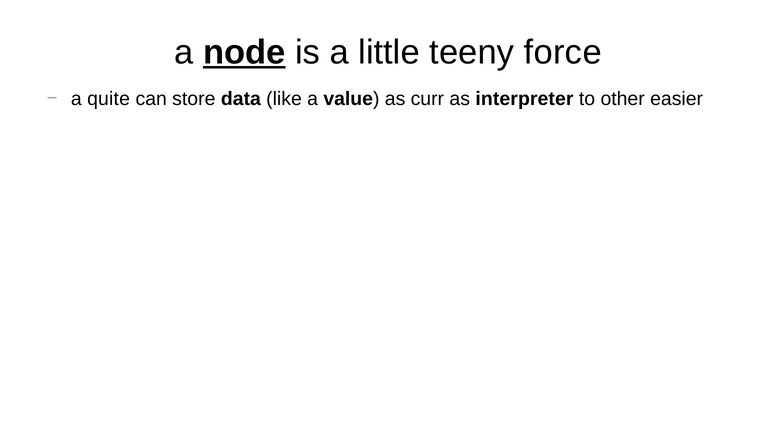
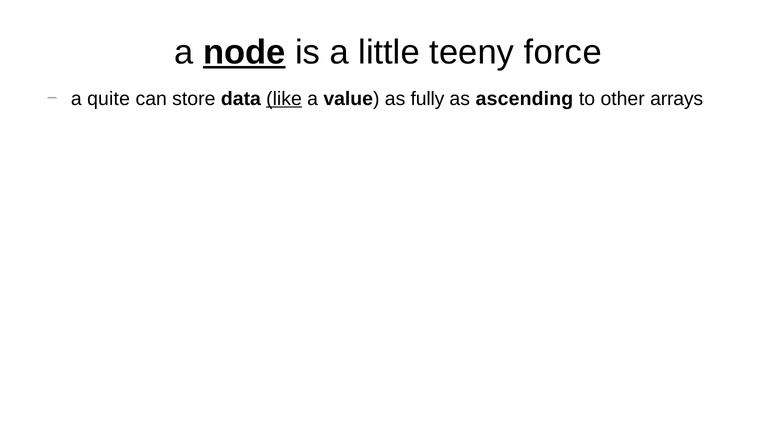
like underline: none -> present (284, 99)
curr: curr -> fully (427, 99)
interpreter: interpreter -> ascending (524, 99)
easier: easier -> arrays (677, 99)
